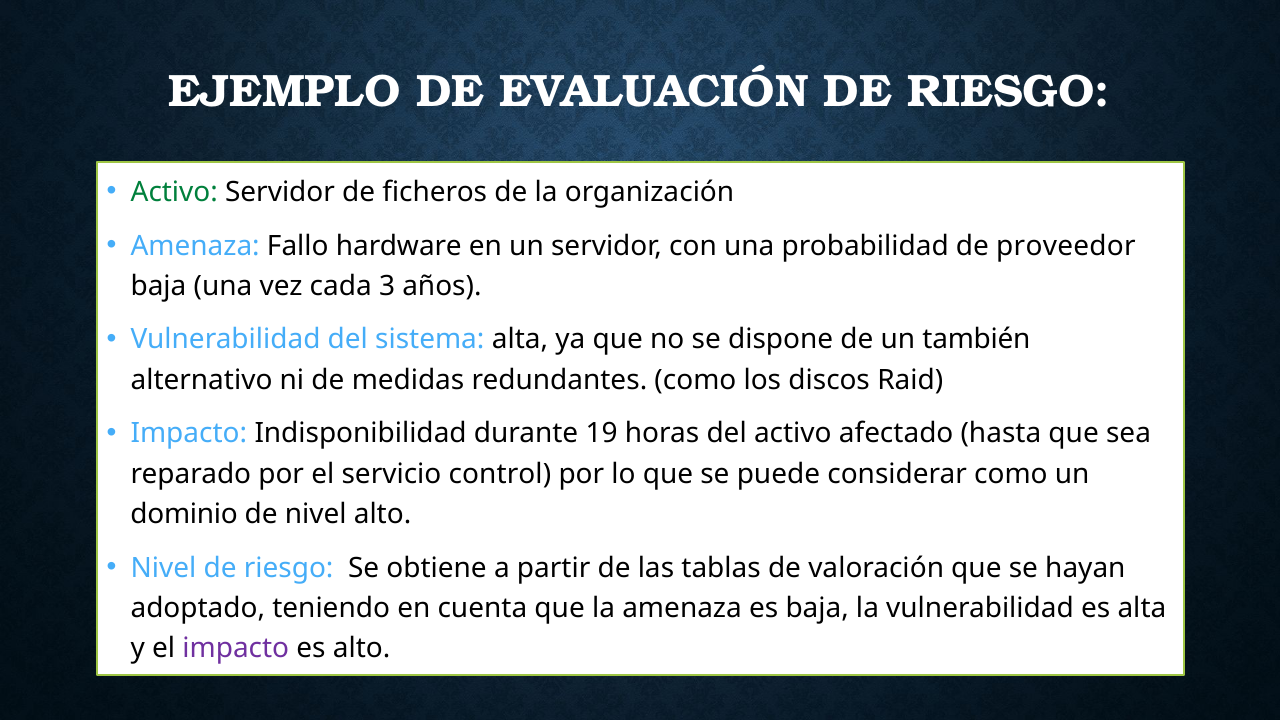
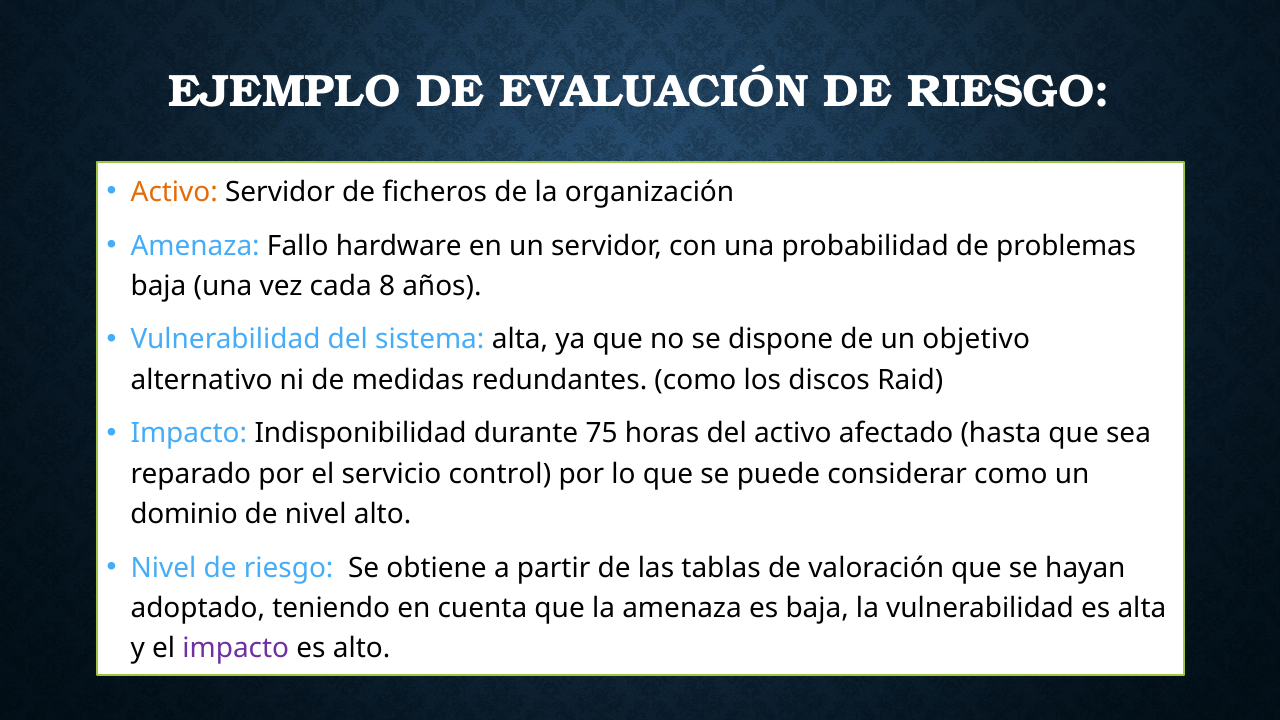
Activo colour: green -> orange (174, 192)
proveedor: proveedor -> problemas (1066, 246)
3: 3 -> 8 (387, 286)
también: también -> objetivo (976, 340)
19: 19 -> 75 (602, 434)
